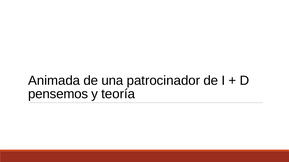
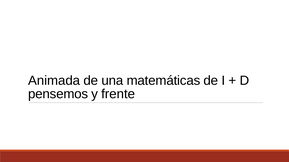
patrocinador: patrocinador -> matemáticas (163, 81)
teoría: teoría -> frente (118, 94)
